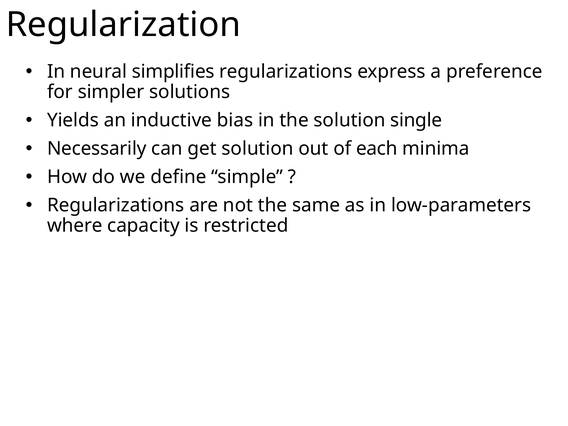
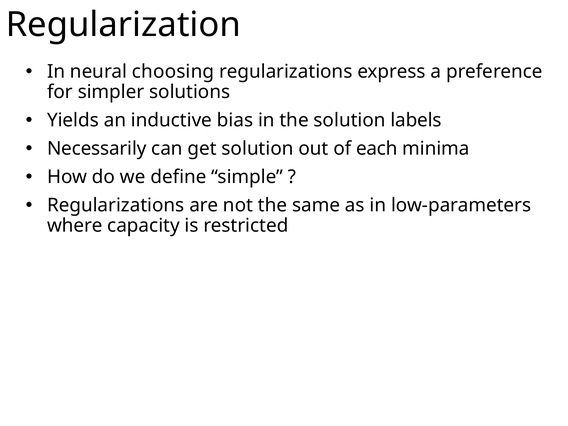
simplifies: simplifies -> choosing (173, 72)
single: single -> labels (416, 120)
